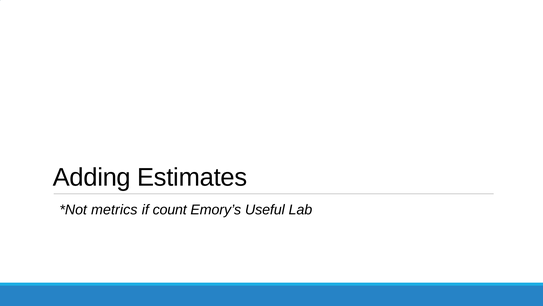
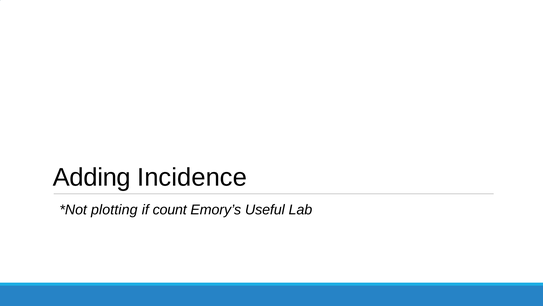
Estimates: Estimates -> Incidence (192, 177)
metrics: metrics -> plotting (114, 209)
